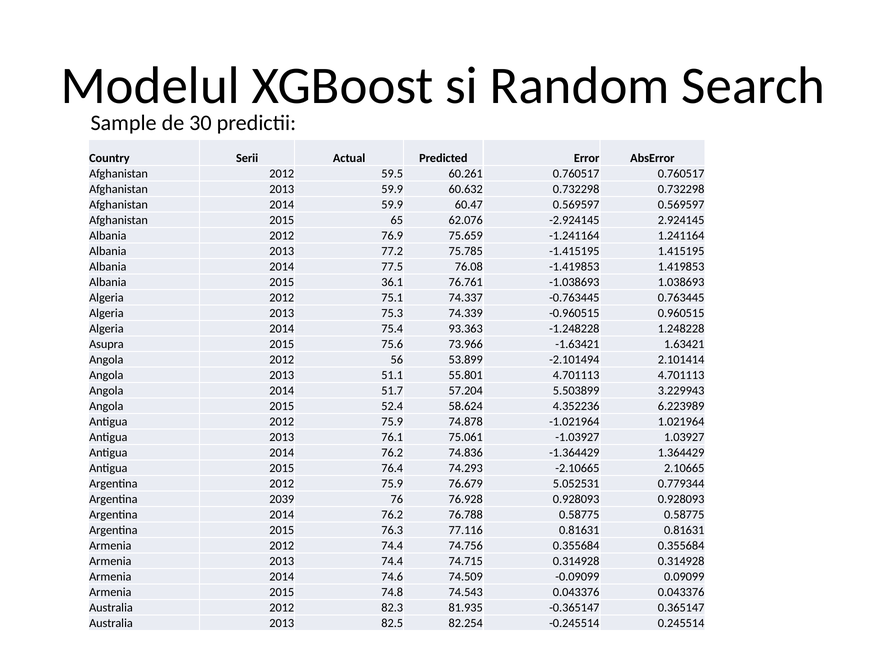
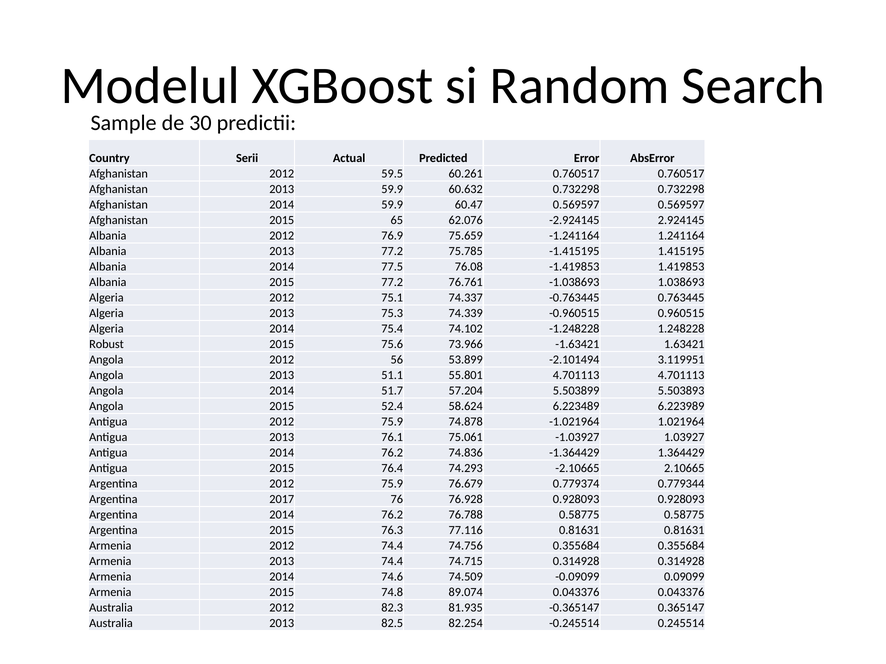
2015 36.1: 36.1 -> 77.2 (392, 282)
93.363: 93.363 -> 74.102 (466, 329)
Asupra: Asupra -> Robust (106, 344)
2.101414: 2.101414 -> 3.119951 (681, 360)
3.229943: 3.229943 -> 5.503893 (681, 391)
4.352236: 4.352236 -> 6.223489 (576, 406)
5.052531: 5.052531 -> 0.779374 (576, 484)
2039: 2039 -> 2017 (282, 500)
74.543: 74.543 -> 89.074 (466, 593)
